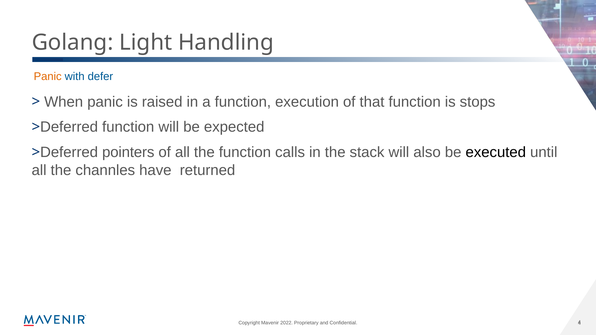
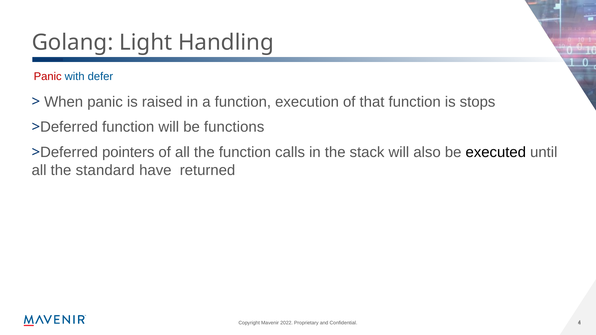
Panic colour: orange -> red (48, 77)
expected: expected -> functions (234, 127)
channles: channles -> standard (105, 170)
